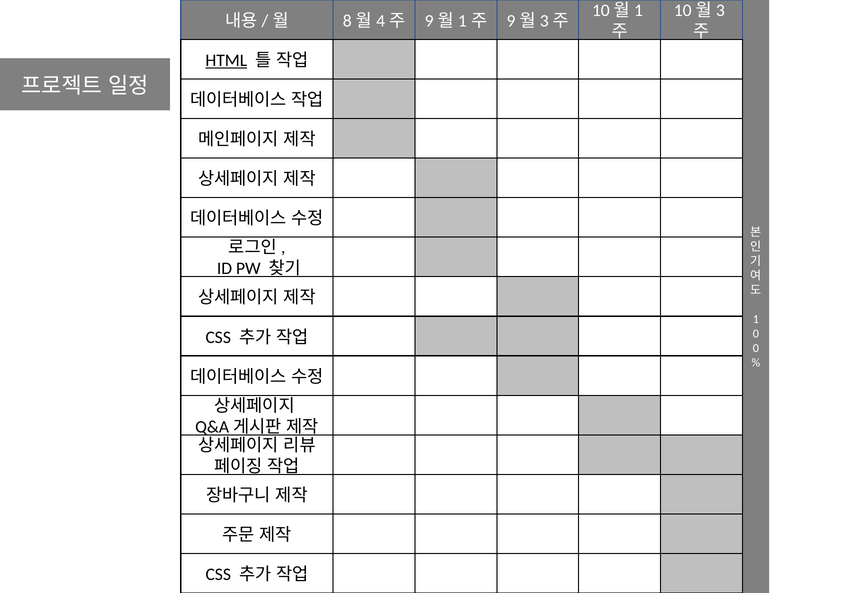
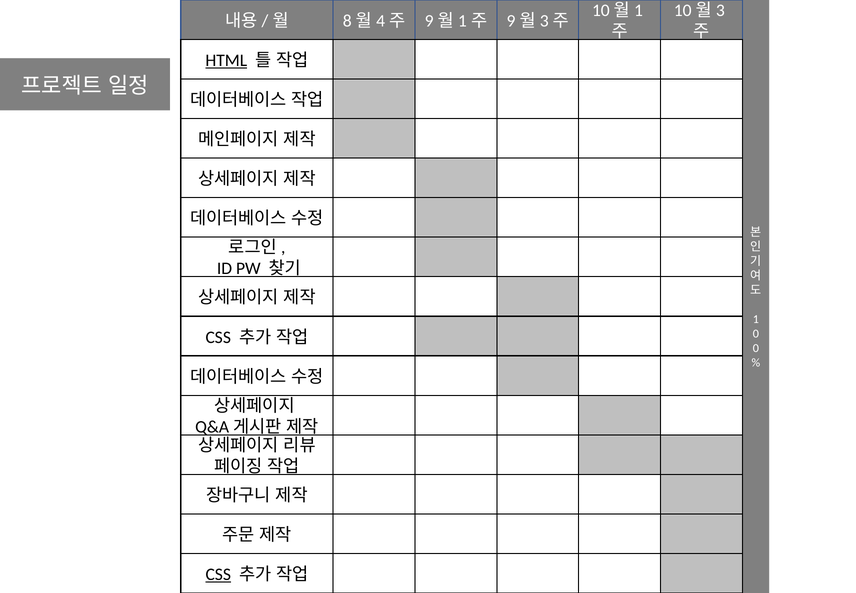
CSS underline: none -> present (218, 574)
